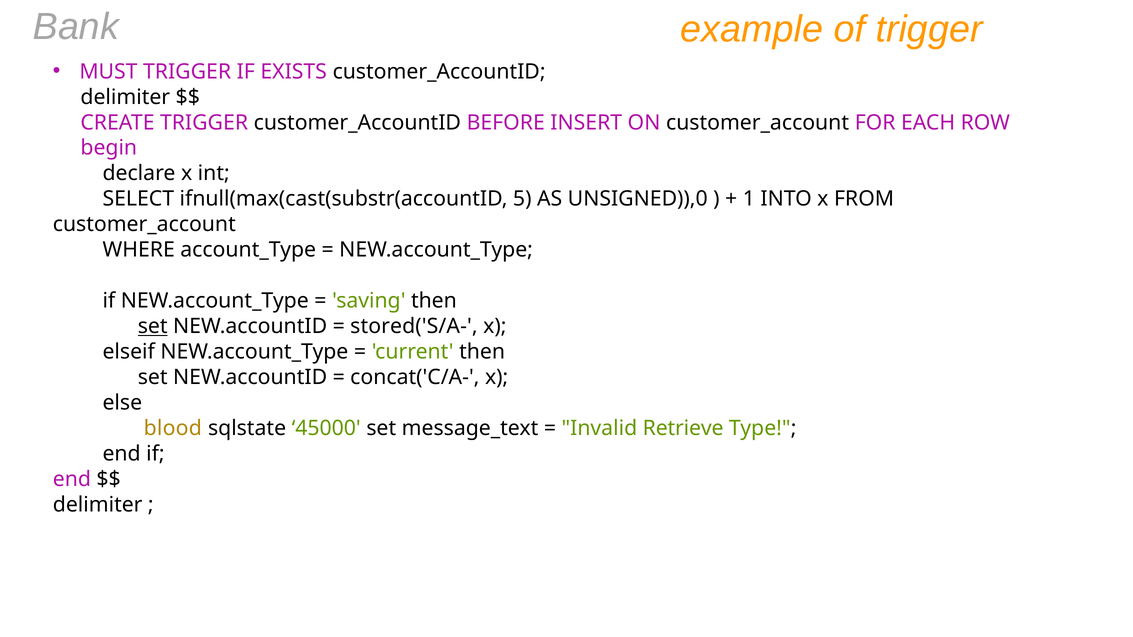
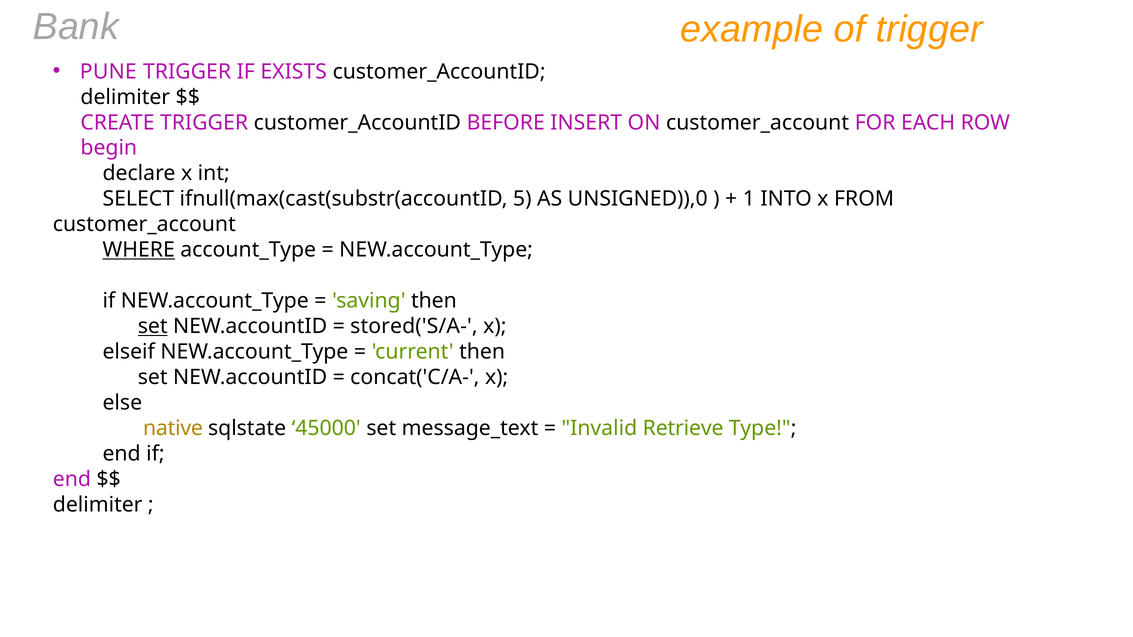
MUST: MUST -> PUNE (108, 72)
WHERE underline: none -> present (139, 250)
blood: blood -> native (173, 428)
